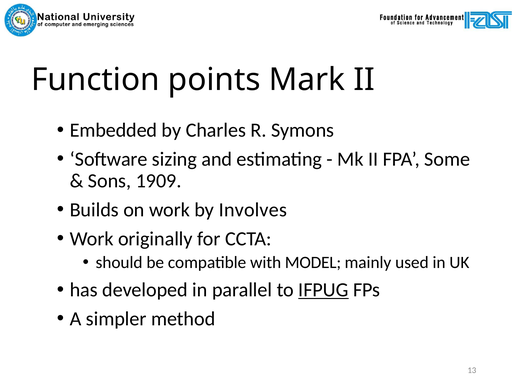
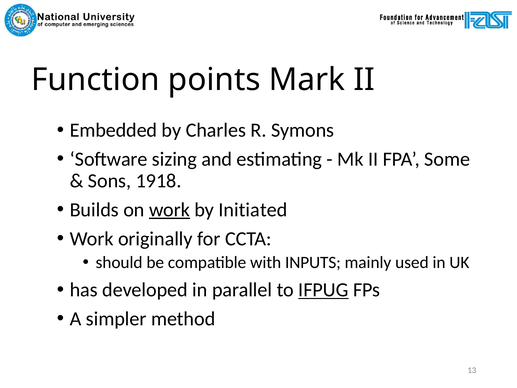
1909: 1909 -> 1918 (159, 181)
work underline: none -> present (169, 210)
Involves: Involves -> Initiated (253, 210)
MODEL: MODEL -> INPUTS (313, 262)
